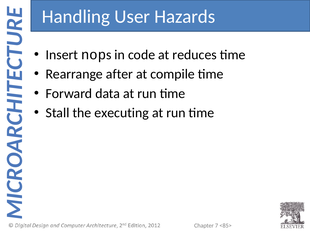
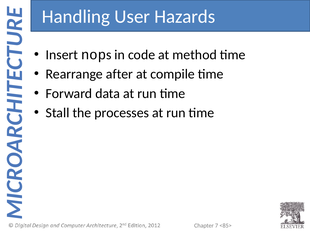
reduces: reduces -> method (195, 55)
executing: executing -> processes (122, 113)
